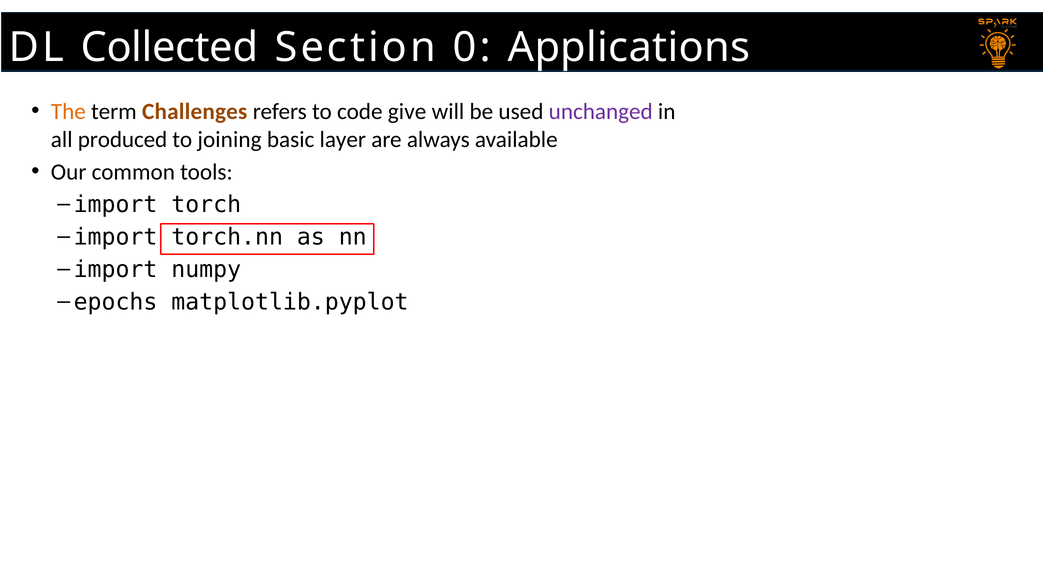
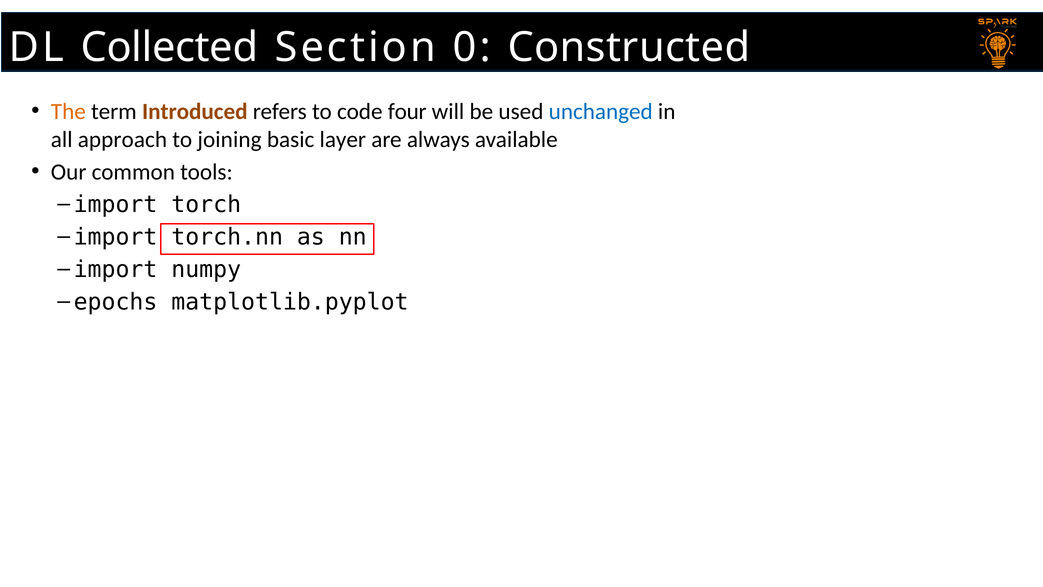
Applications: Applications -> Constructed (629, 47)
Challenges: Challenges -> Introduced (195, 111)
give: give -> four (407, 111)
unchanged colour: purple -> blue (601, 111)
produced: produced -> approach (122, 139)
